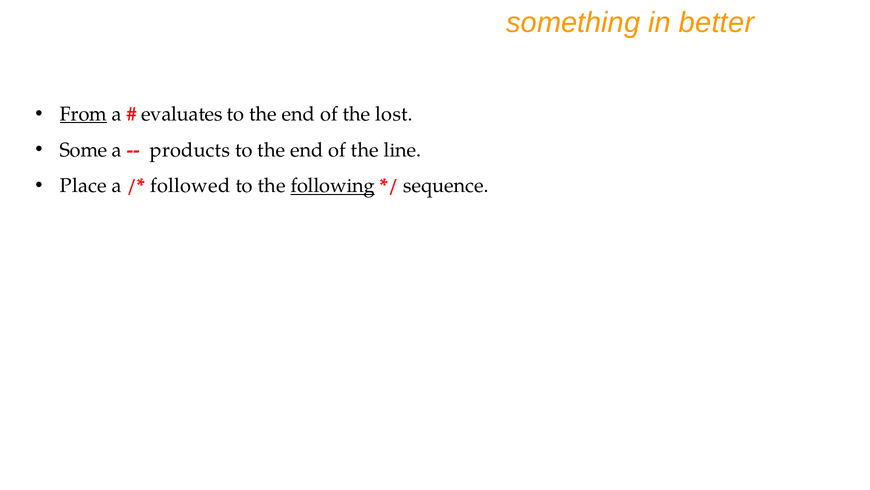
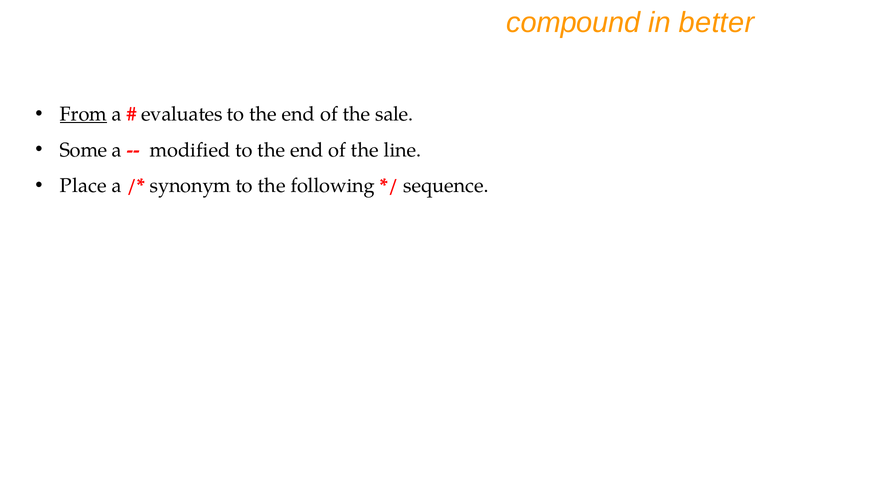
something: something -> compound (573, 23)
lost: lost -> sale (394, 114)
products: products -> modified (190, 150)
followed: followed -> synonym (191, 186)
following underline: present -> none (333, 186)
